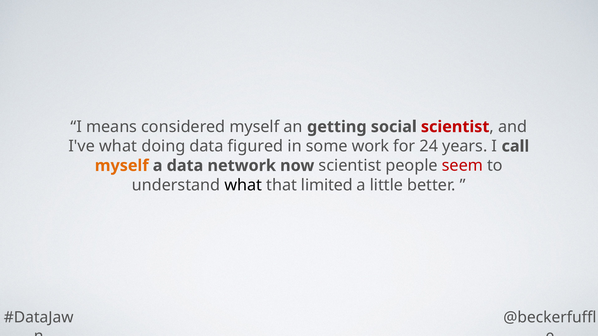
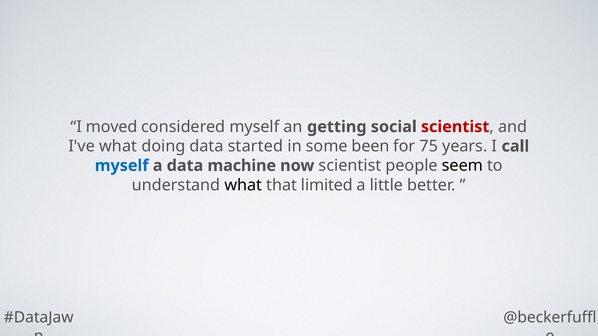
means: means -> moved (112, 127)
figured: figured -> started (255, 146)
work: work -> been (371, 146)
24: 24 -> 75 (429, 146)
myself colour: orange -> blue (122, 166)
network: network -> machine (242, 166)
seem colour: red -> black (462, 166)
